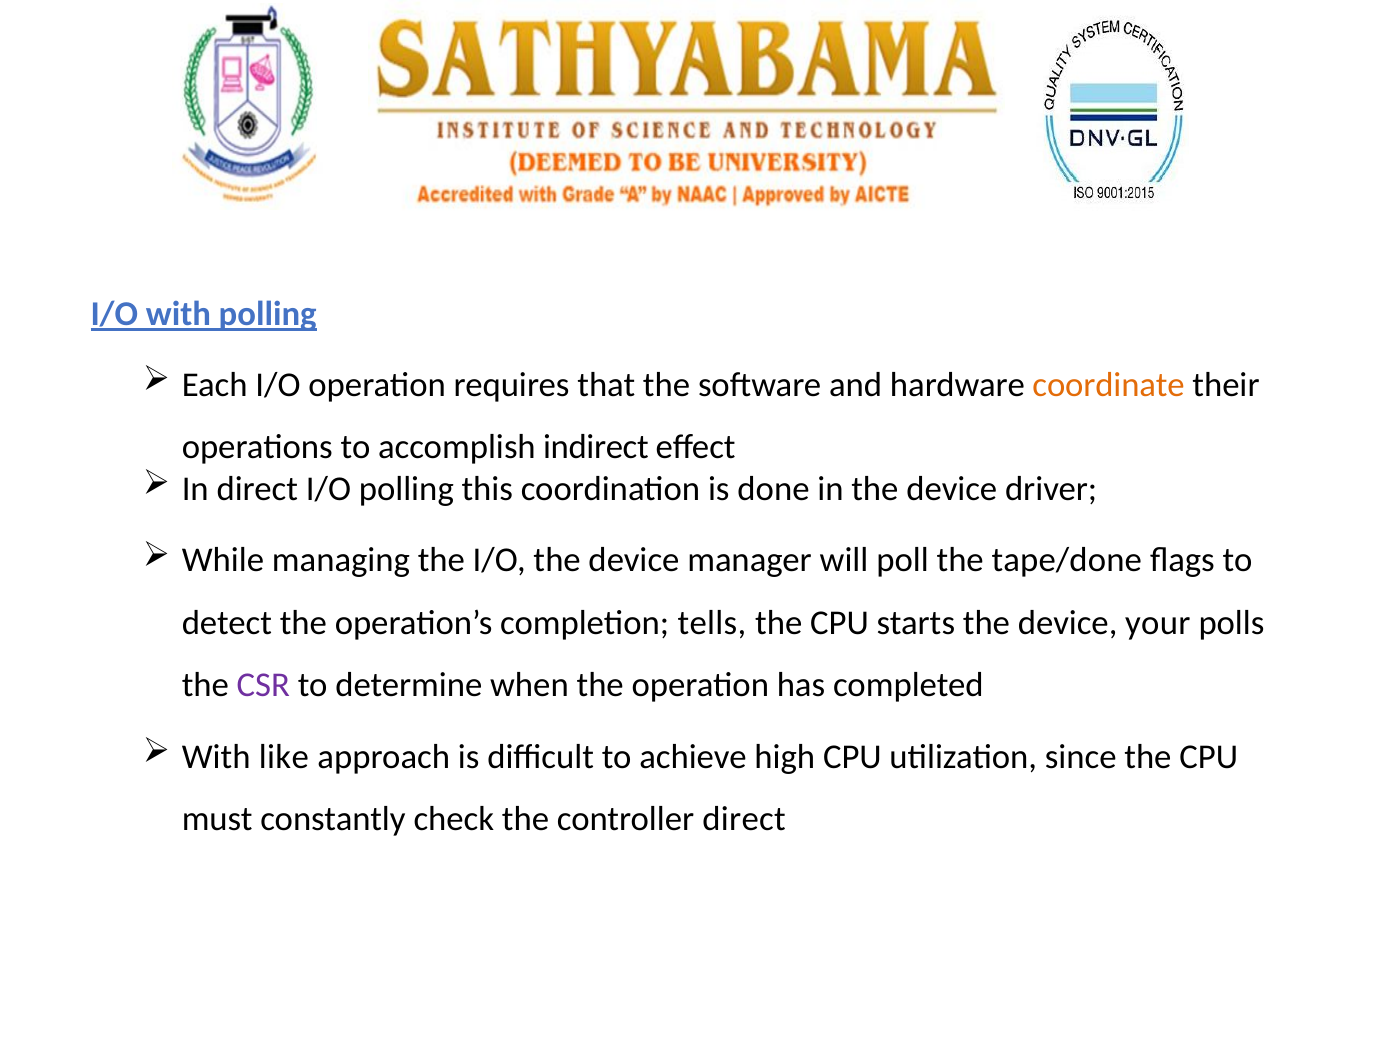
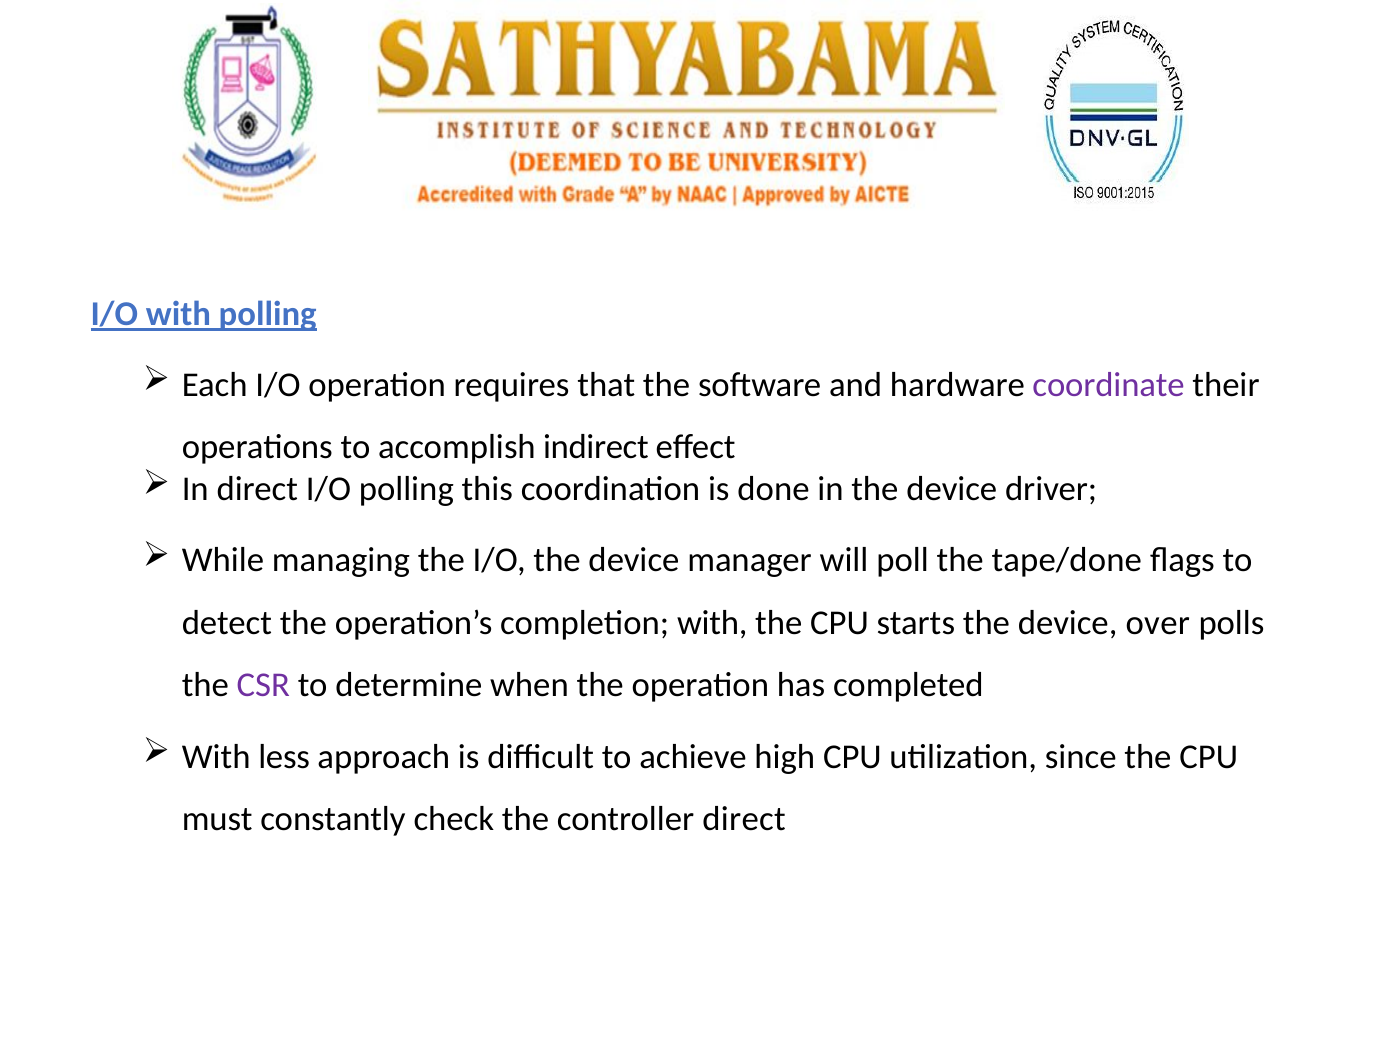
coordinate colour: orange -> purple (1109, 385)
completion tells: tells -> with (712, 623)
your: your -> over (1158, 623)
like: like -> less (284, 757)
